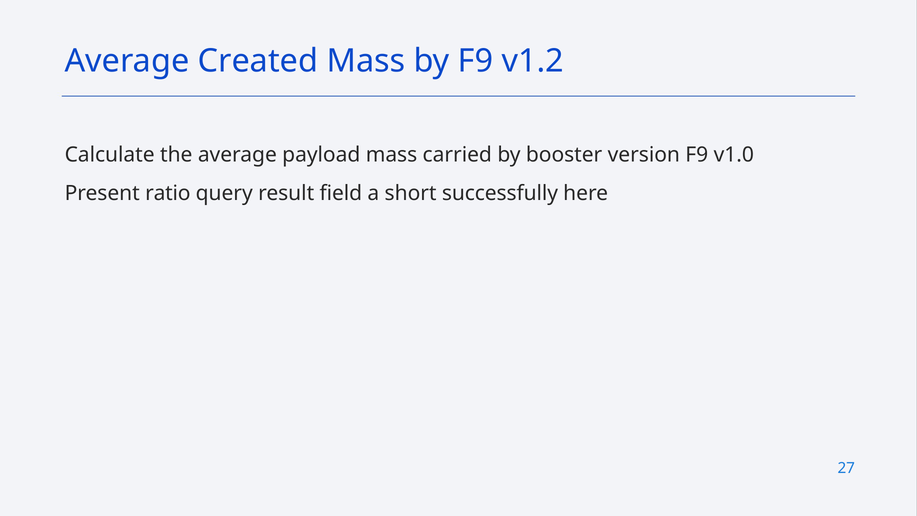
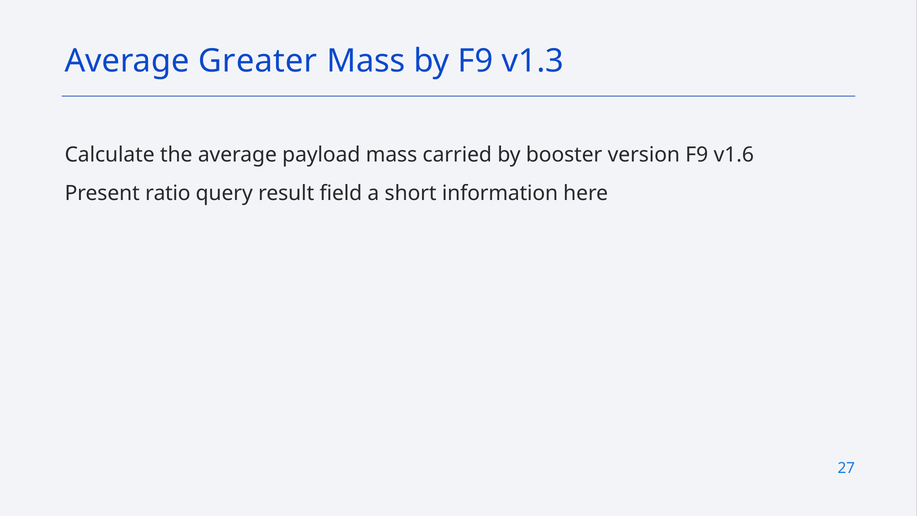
Created: Created -> Greater (258, 61)
v1.2: v1.2 -> v1.3 (533, 61)
v1.0: v1.0 -> v1.6 (734, 155)
successfully: successfully -> information (500, 193)
